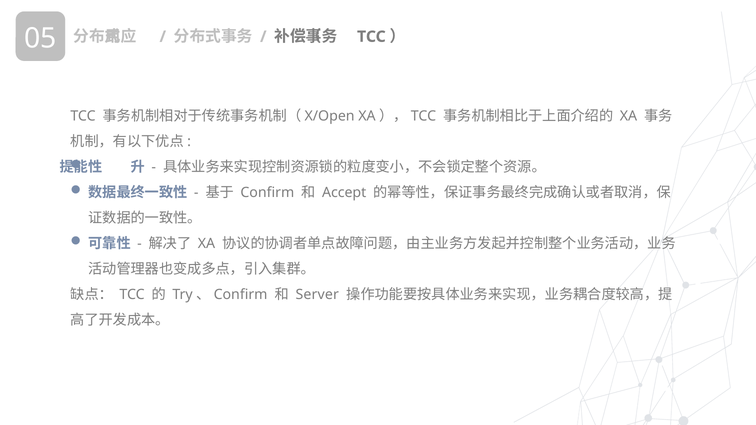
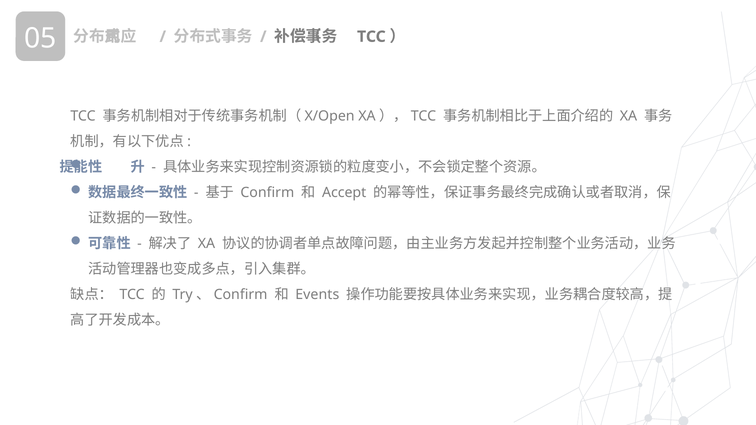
Server: Server -> Events (317, 295)
